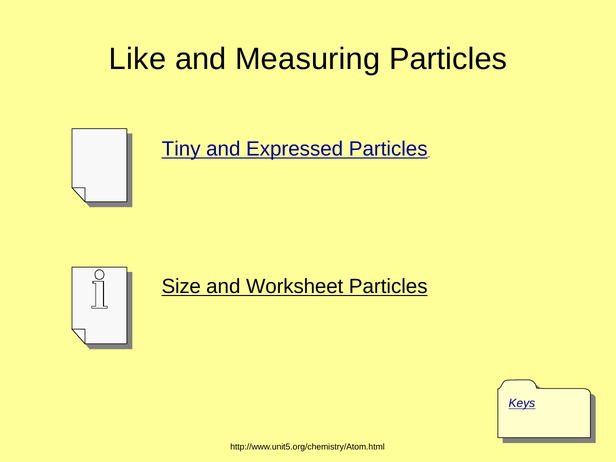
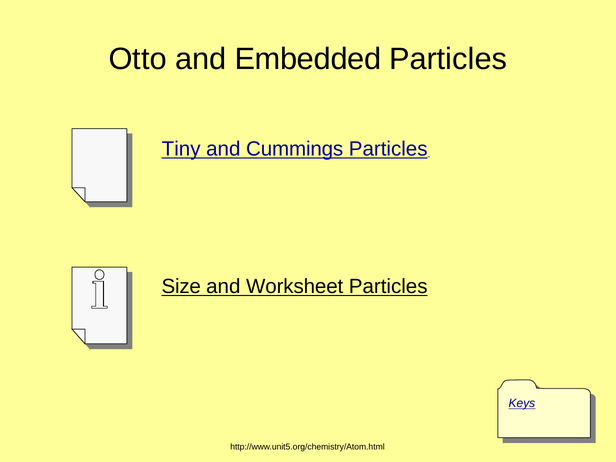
Like: Like -> Otto (138, 59)
Measuring: Measuring -> Embedded (308, 59)
Expressed: Expressed -> Cummings (295, 149)
